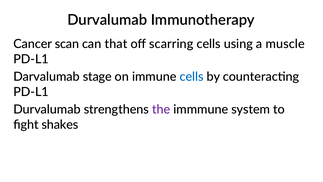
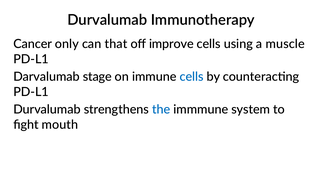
scan: scan -> only (67, 44)
scarring: scarring -> improve (171, 44)
the colour: purple -> blue (161, 109)
shakes: shakes -> mouth (60, 124)
